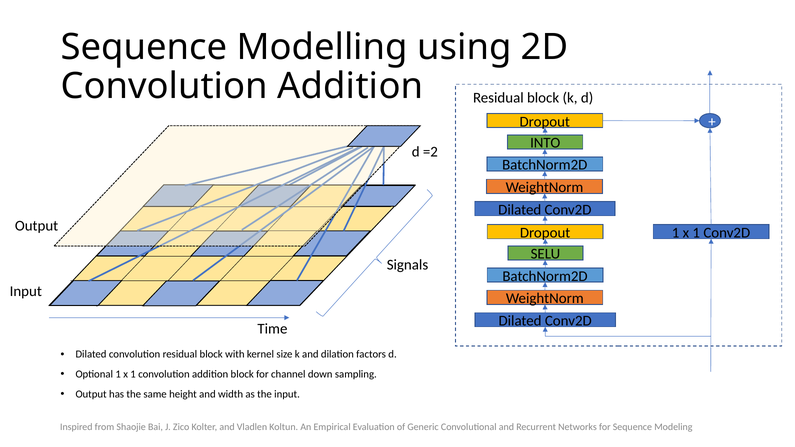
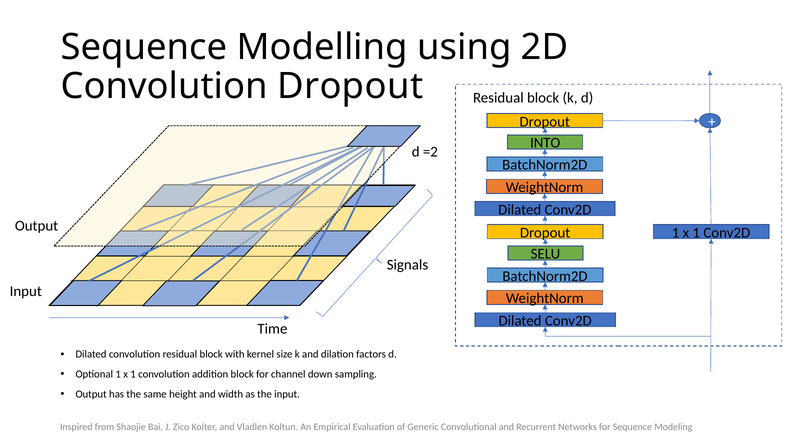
Addition: Addition -> Dropout (350, 86)
